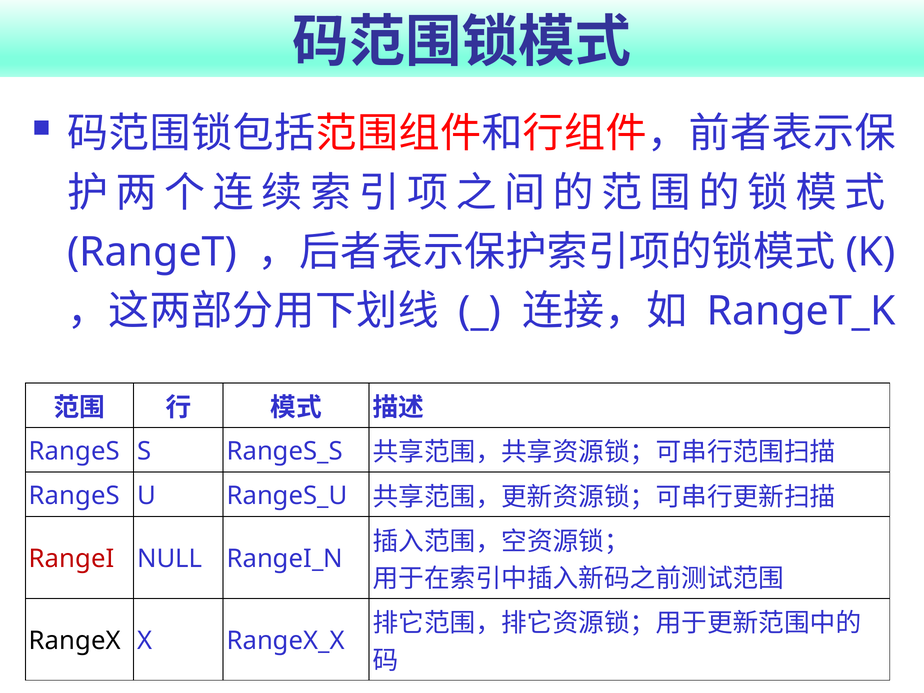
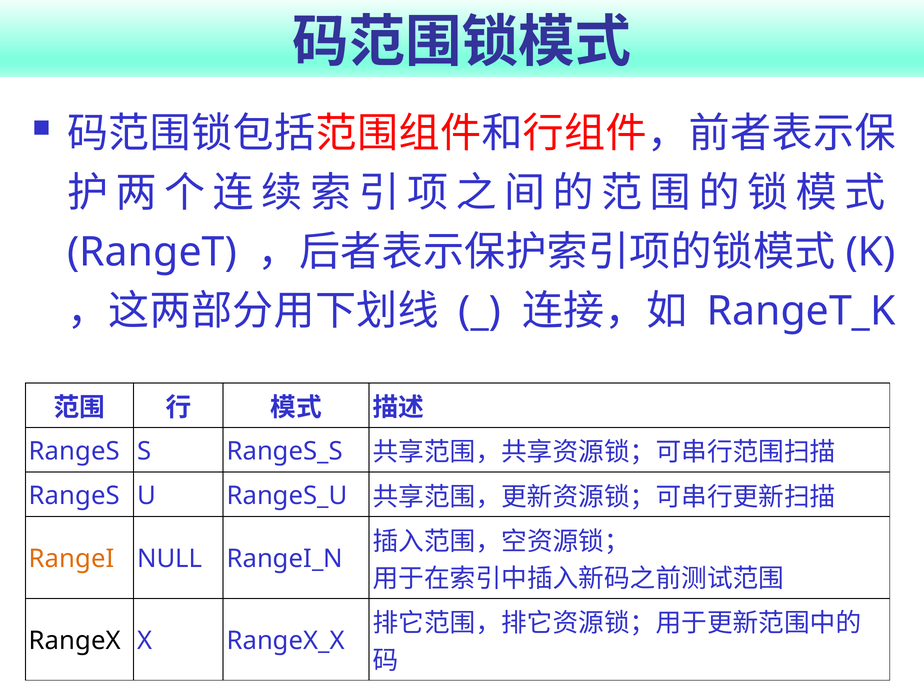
RangeI colour: red -> orange (72, 559)
